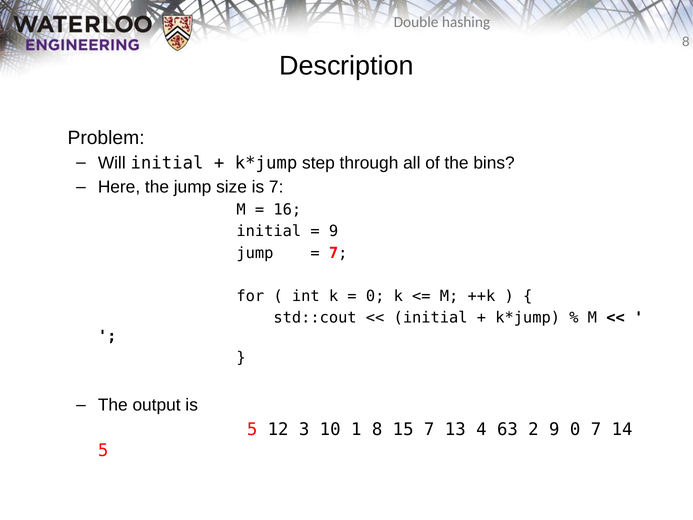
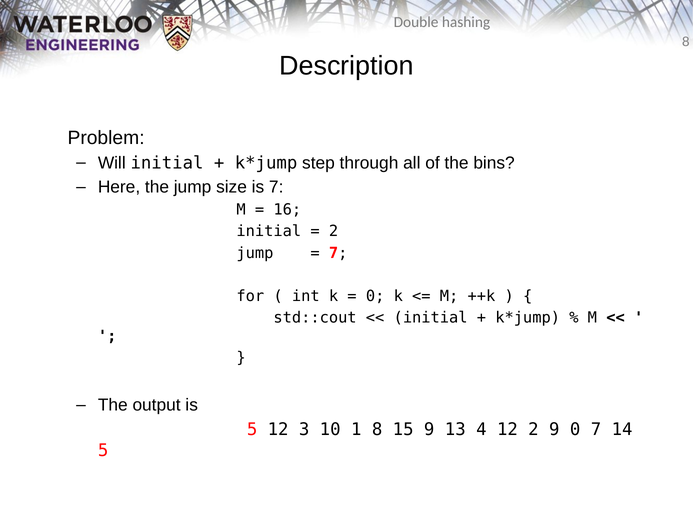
9: 9 -> 2 (334, 231)
15 7: 7 -> 9 (429, 429)
4 63: 63 -> 12 (507, 429)
